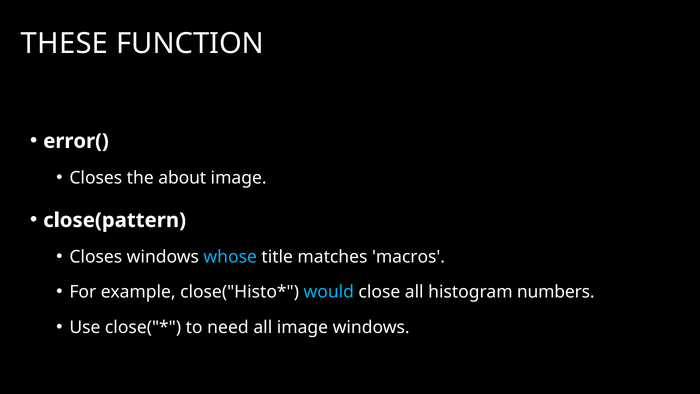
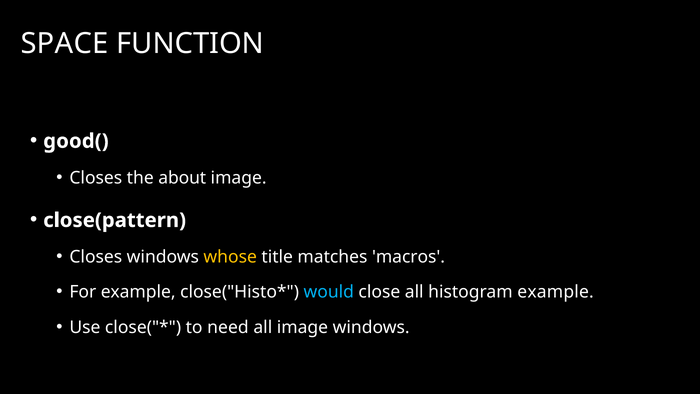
THESE: THESE -> SPACE (64, 44)
error(: error( -> good( (76, 141)
whose colour: light blue -> yellow (230, 257)
histogram numbers: numbers -> example (556, 292)
